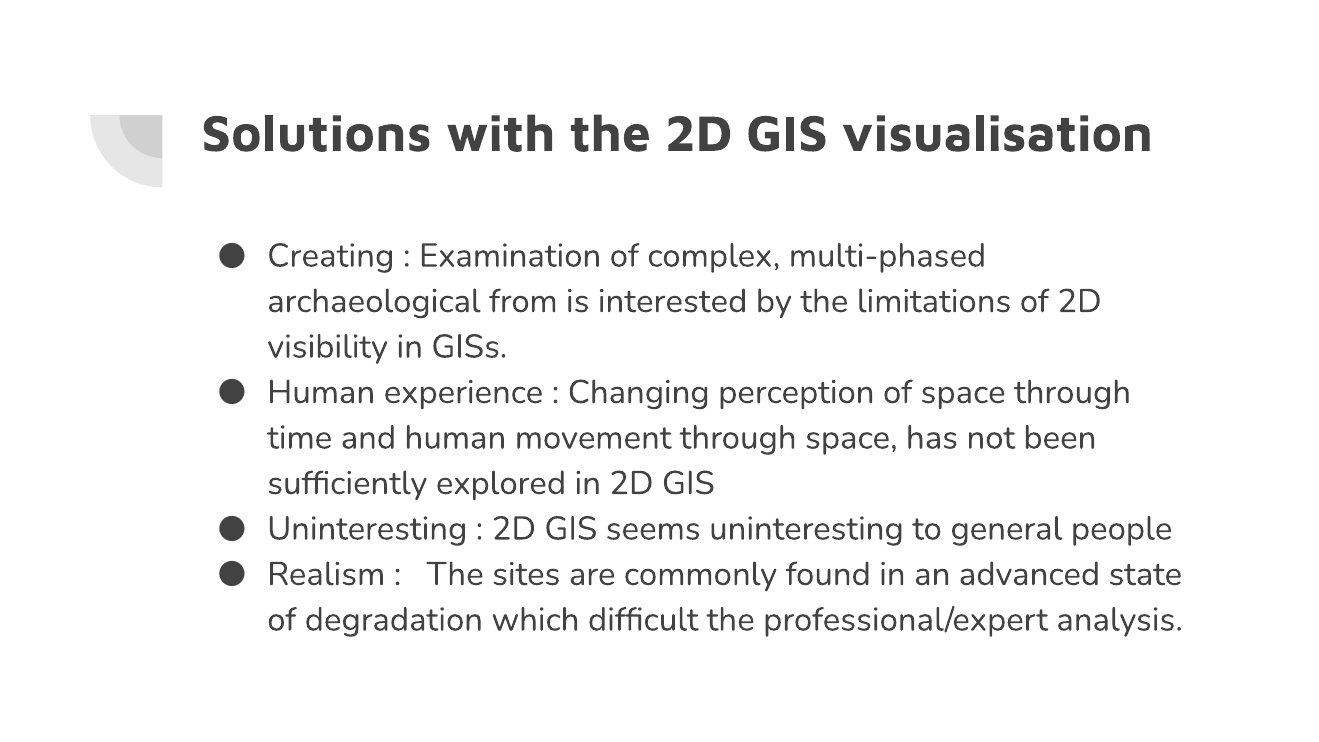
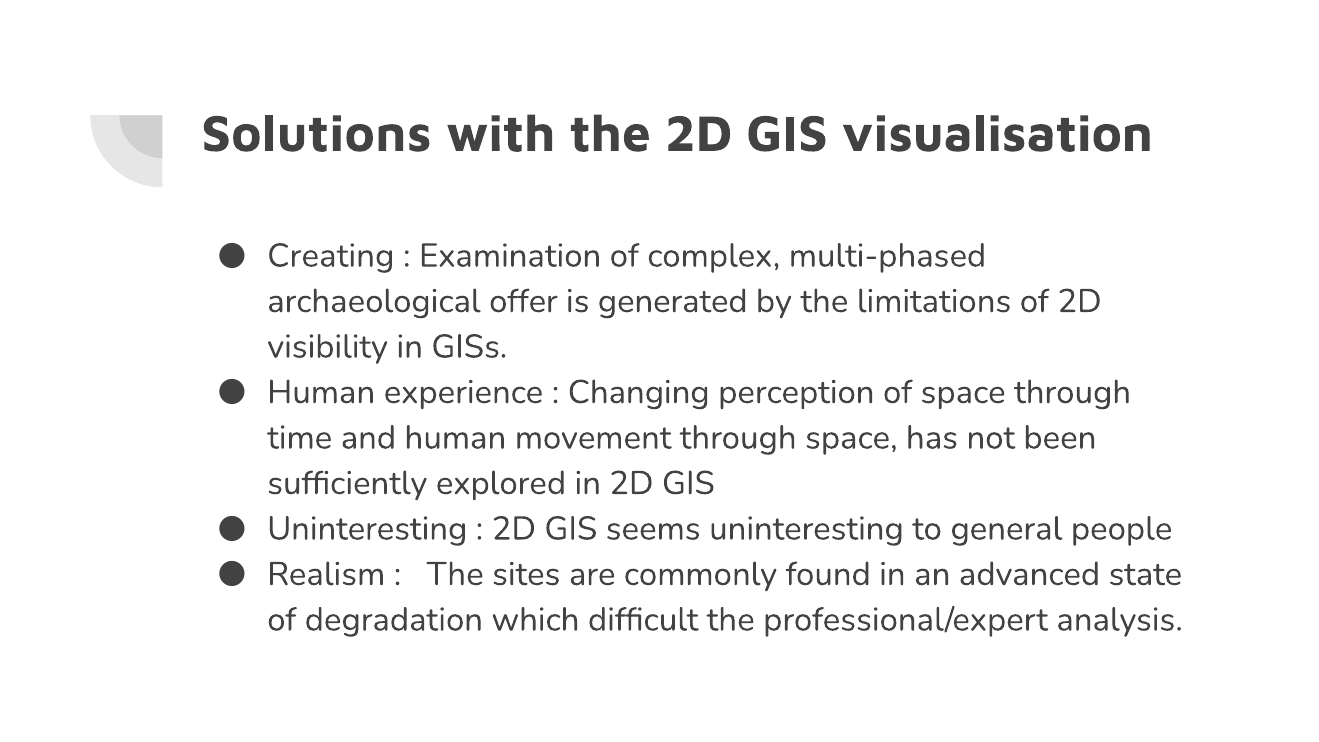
from: from -> offer (523, 301)
interested: interested -> generated (673, 301)
